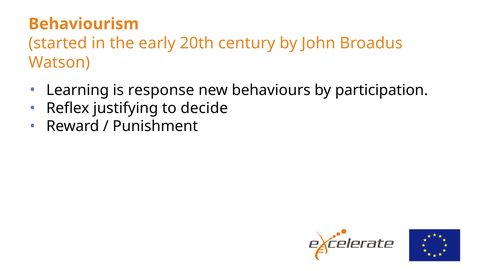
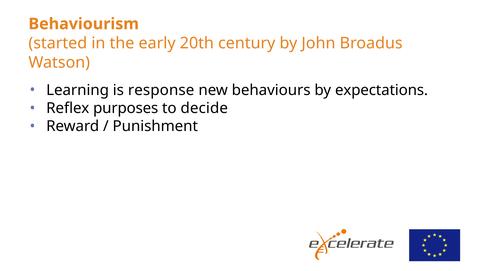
participation: participation -> expectations (382, 90)
justifying: justifying -> purposes (126, 108)
